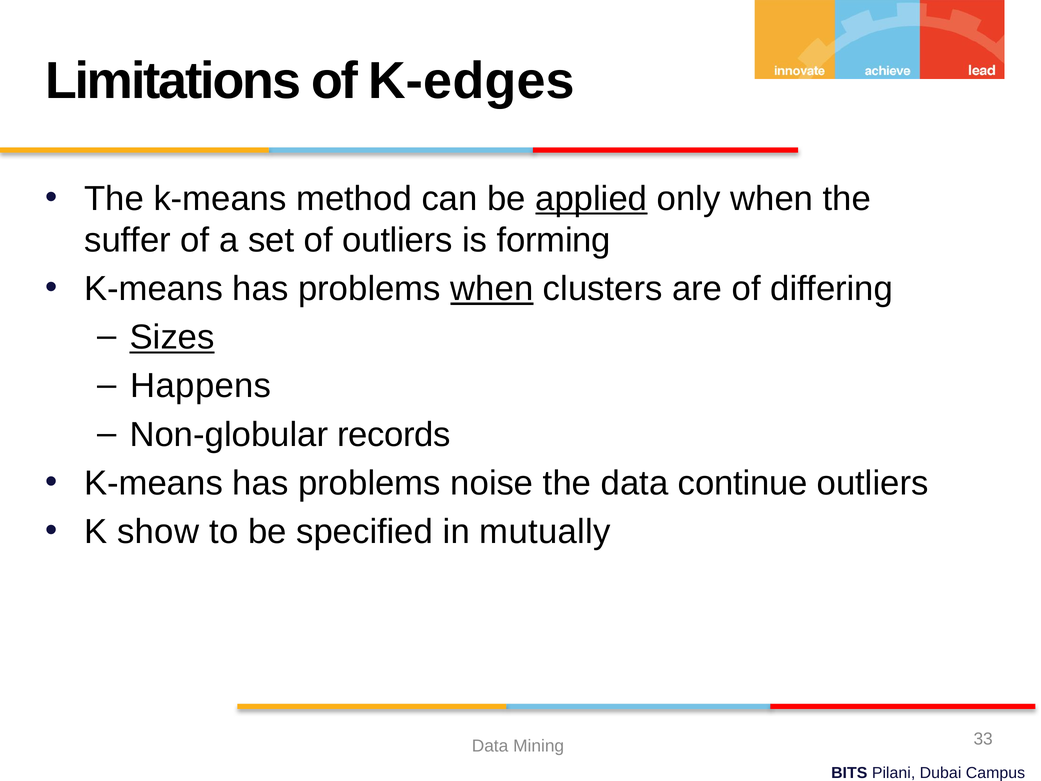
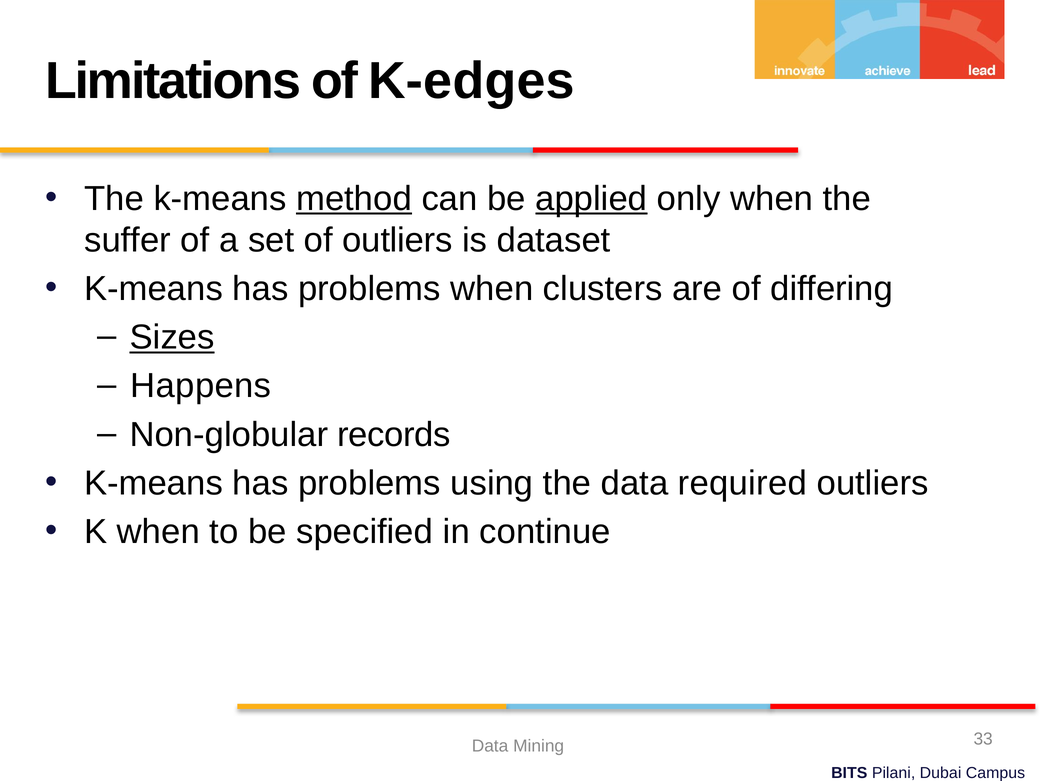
method underline: none -> present (354, 199)
forming: forming -> dataset (554, 240)
when underline: present -> none (492, 289)
noise: noise -> using (492, 483)
continue: continue -> required (742, 483)
K show: show -> when (158, 532)
mutually: mutually -> continue (545, 532)
